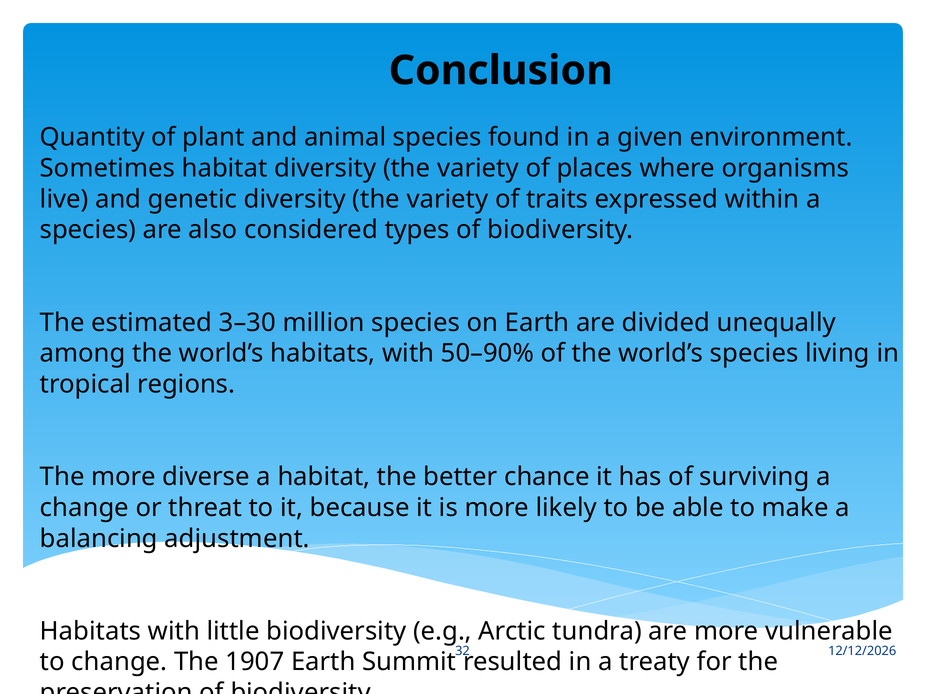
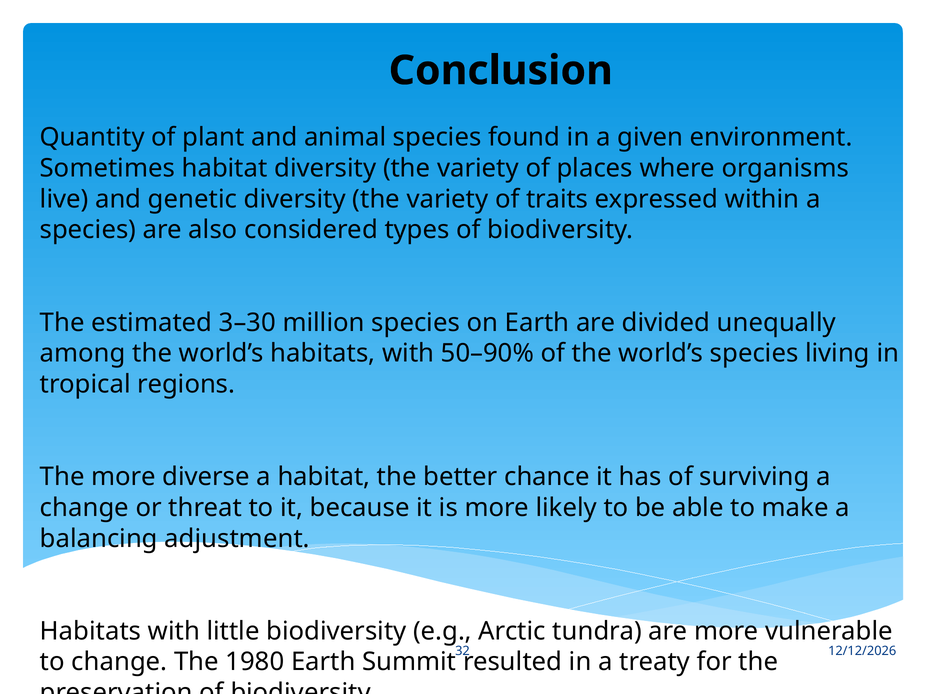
1907: 1907 -> 1980 (255, 662)
